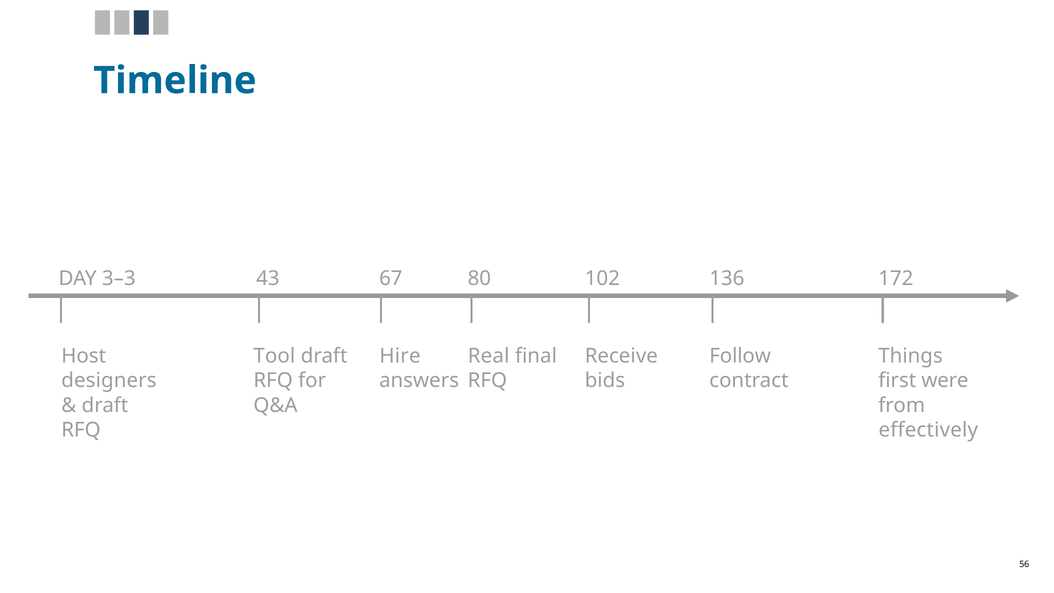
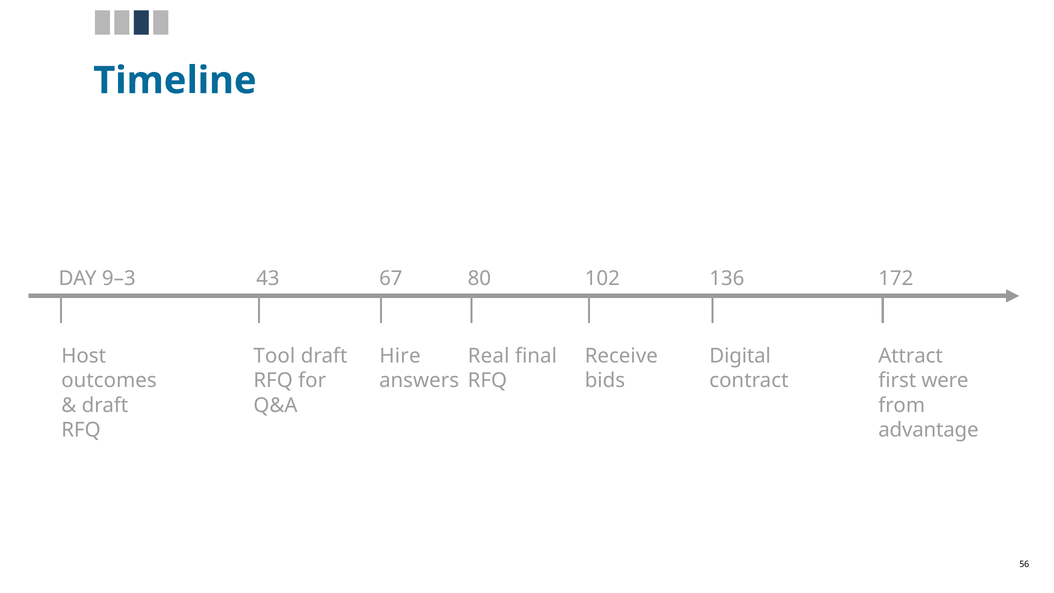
3–3: 3–3 -> 9–3 (119, 278)
Follow: Follow -> Digital (740, 356)
Things: Things -> Attract (911, 356)
designers: designers -> outcomes (109, 381)
effectively: effectively -> advantage (928, 430)
